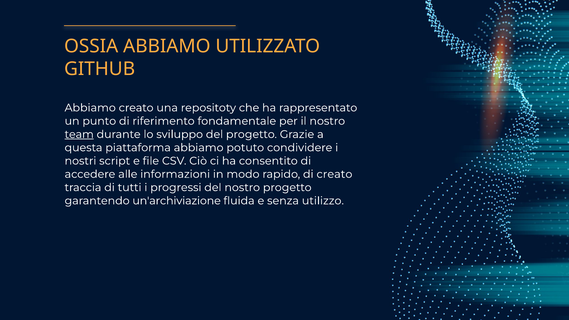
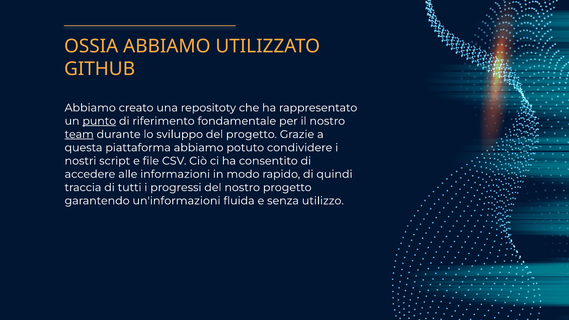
punto underline: none -> present (99, 121)
di creato: creato -> quindi (334, 174)
un'archiviazione: un'archiviazione -> un'informazioni (177, 201)
